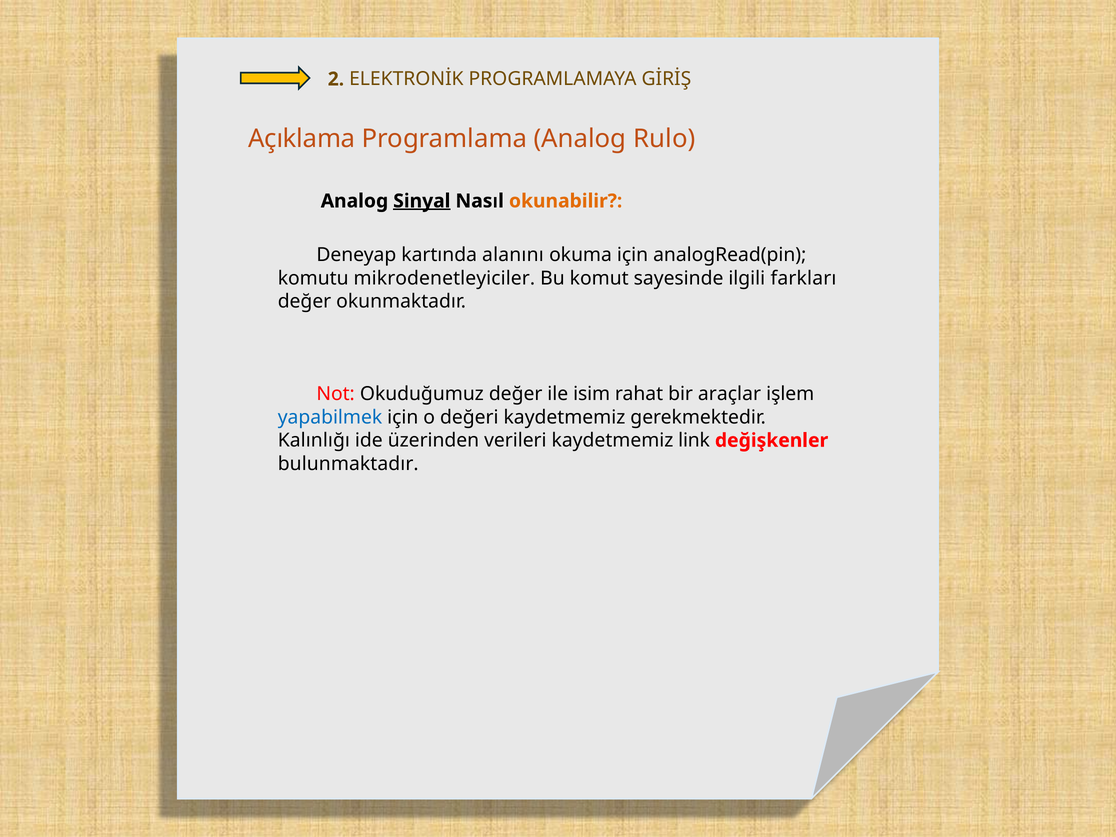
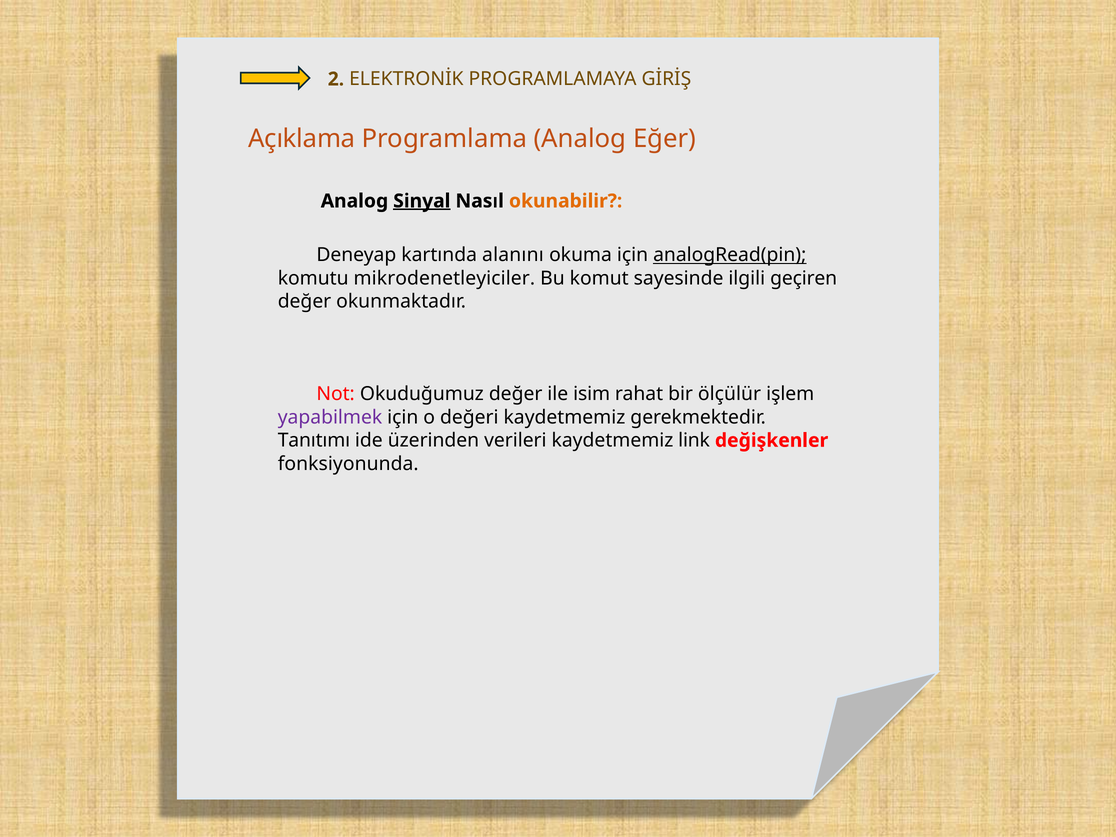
Rulo: Rulo -> Eğer (664, 139)
analogRead(pin underline: none -> present (730, 255)
farkları: farkları -> geçiren (804, 278)
araçlar: araçlar -> ölçülür (730, 394)
yapabilmek colour: blue -> purple (330, 417)
Kalınlığı: Kalınlığı -> Tanıtımı (314, 440)
bulunmaktadır: bulunmaktadır -> fonksiyonunda (348, 464)
